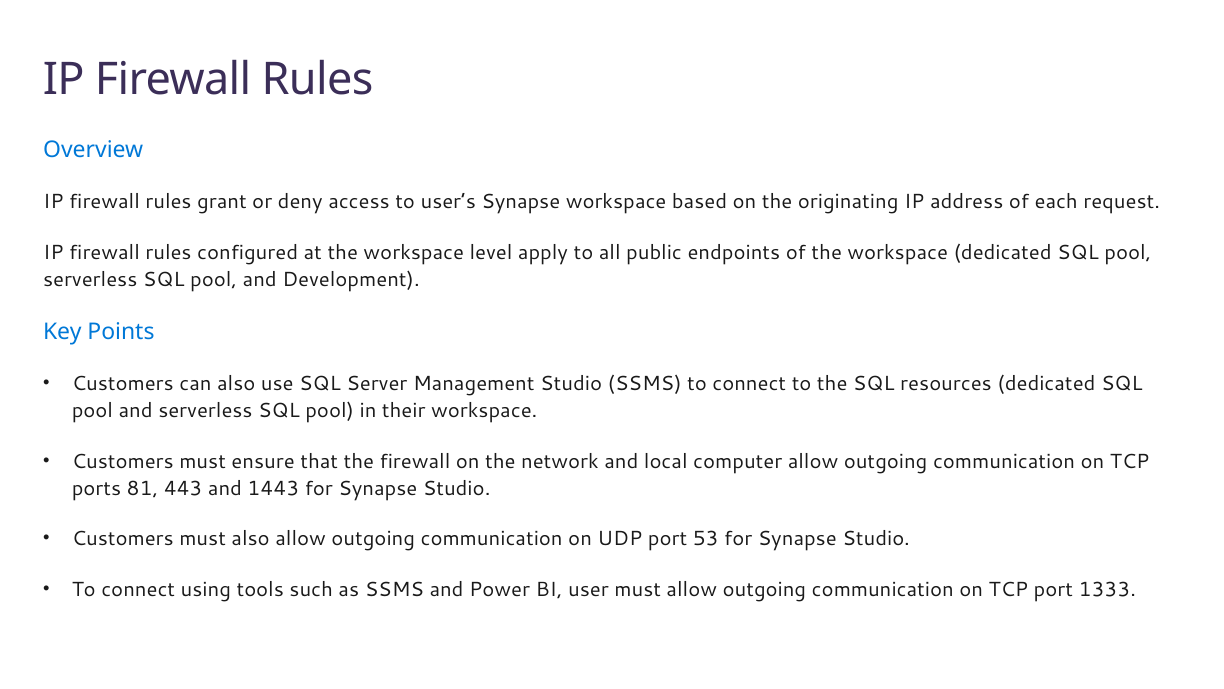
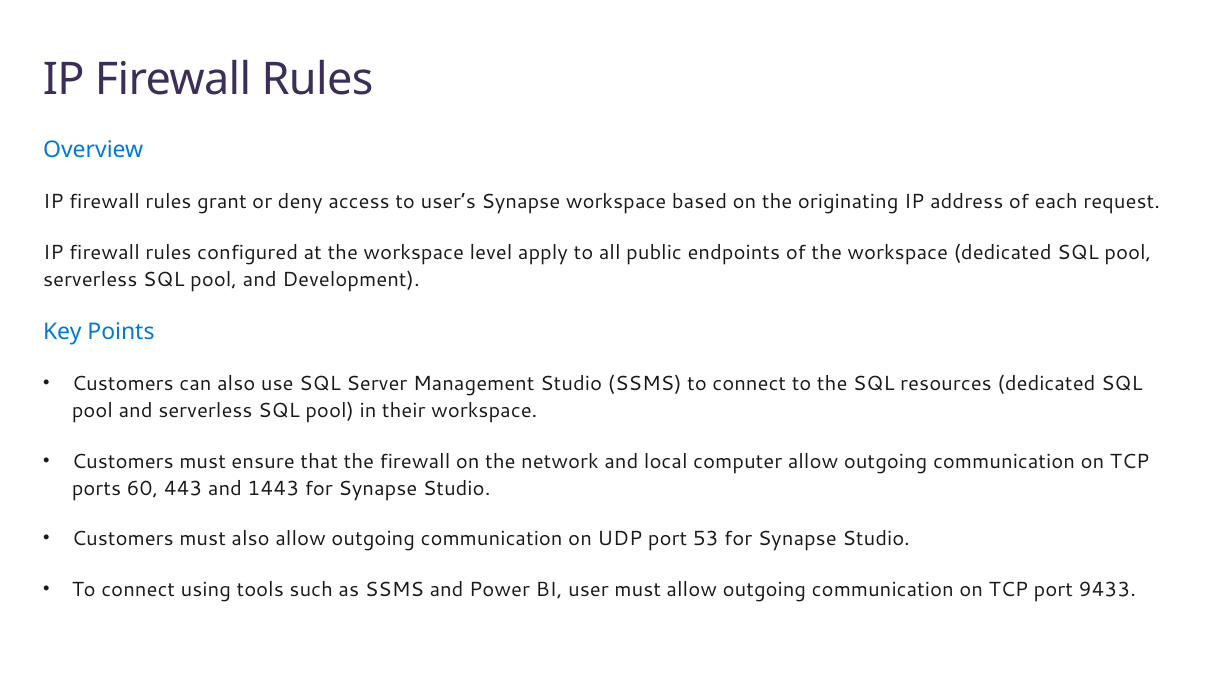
81: 81 -> 60 (142, 488)
1333: 1333 -> 9433 (1107, 589)
